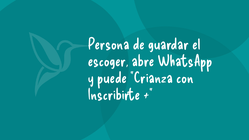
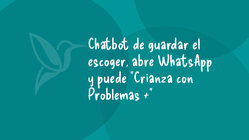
Persona: Persona -> Chatbot (109, 44)
Inscribirte: Inscribirte -> Problemas (114, 95)
